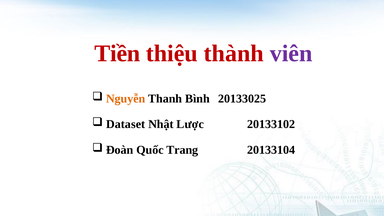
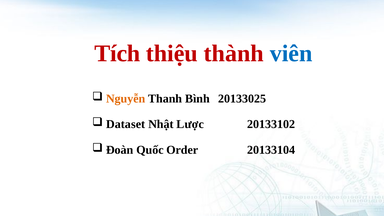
Tiền: Tiền -> Tích (117, 53)
viên colour: purple -> blue (291, 53)
Trang: Trang -> Order (182, 150)
